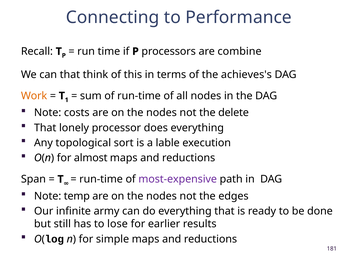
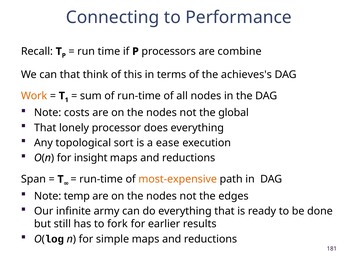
delete: delete -> global (234, 113)
lable: lable -> ease (168, 143)
almost: almost -> insight (91, 158)
most-expensive colour: purple -> orange (178, 180)
lose: lose -> fork (117, 225)
